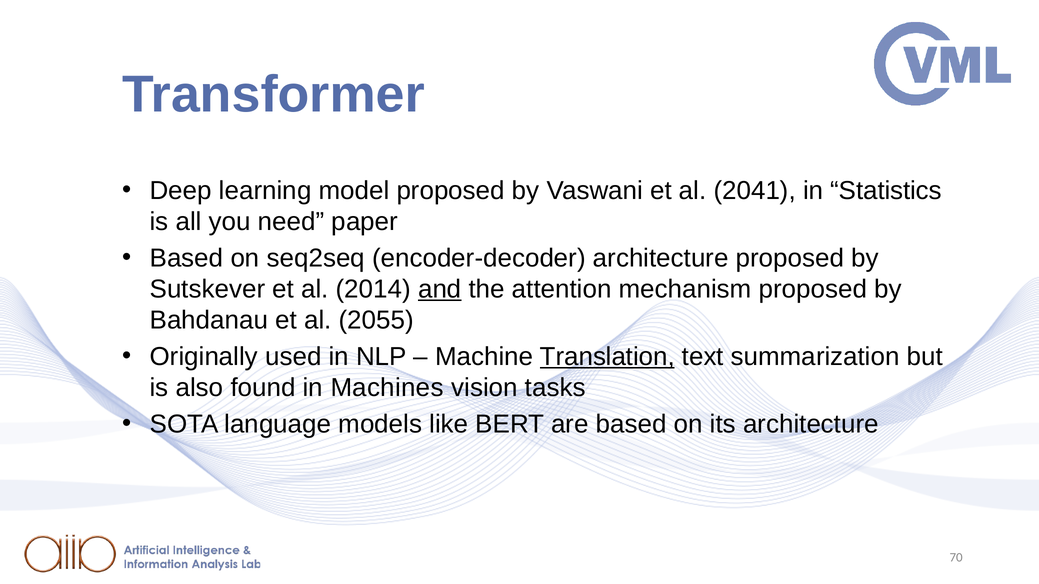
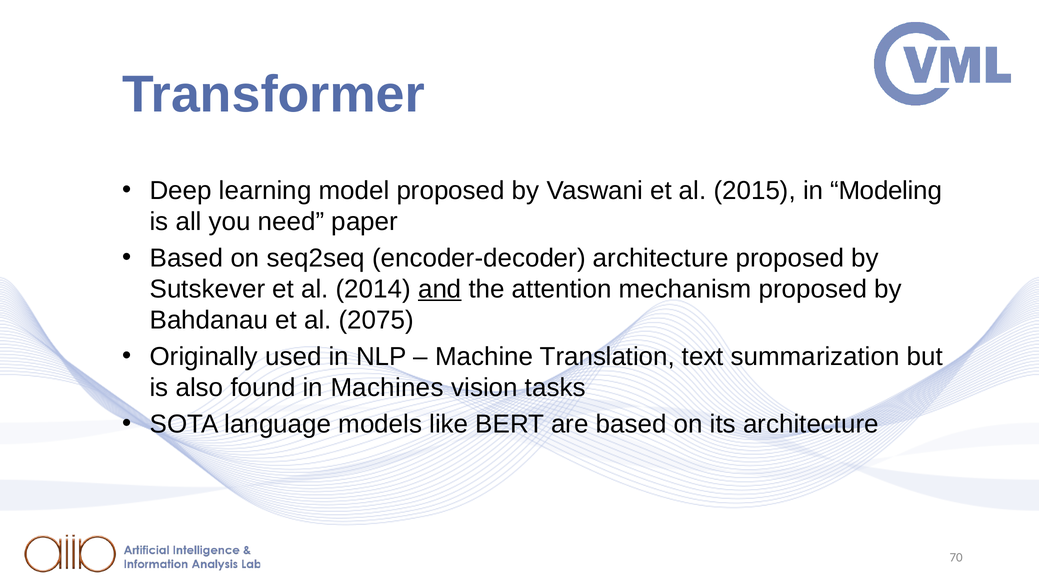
2041: 2041 -> 2015 (755, 191)
Statistics: Statistics -> Modeling (886, 191)
2055: 2055 -> 2075 (376, 321)
Translation underline: present -> none (607, 357)
